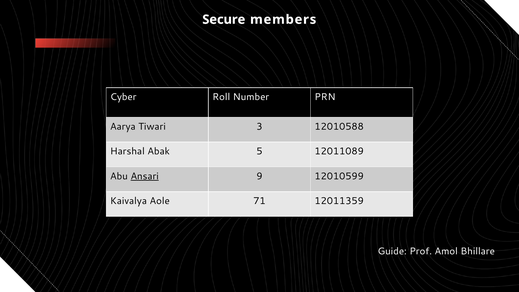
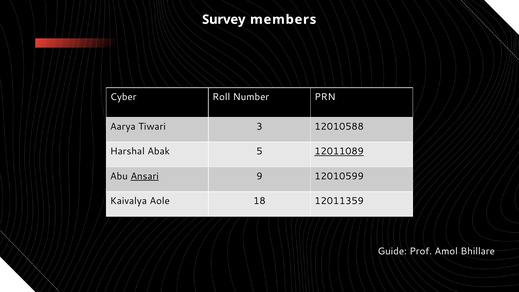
Secure: Secure -> Survey (224, 20)
12011089 underline: none -> present (339, 151)
71: 71 -> 18 (259, 201)
